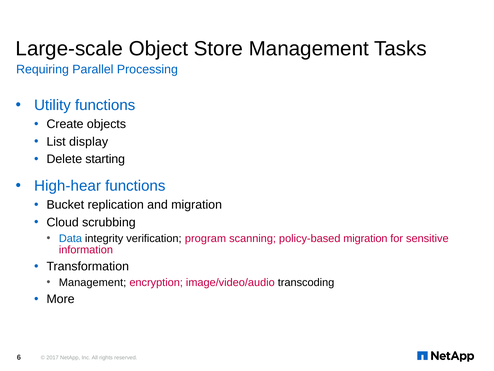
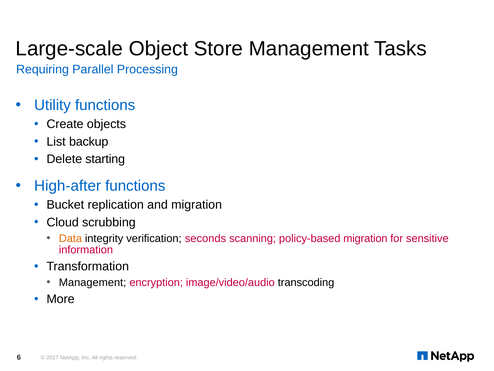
display: display -> backup (89, 141)
High-hear: High-hear -> High-after (68, 185)
Data colour: blue -> orange (70, 238)
program: program -> seconds (205, 238)
